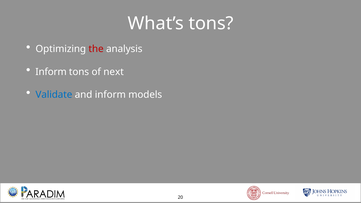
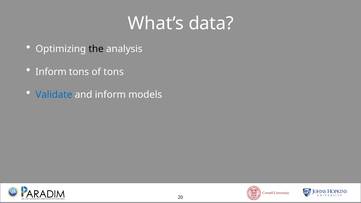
What’s tons: tons -> data (211, 23)
the colour: red -> black (96, 49)
of next: next -> tons (114, 72)
